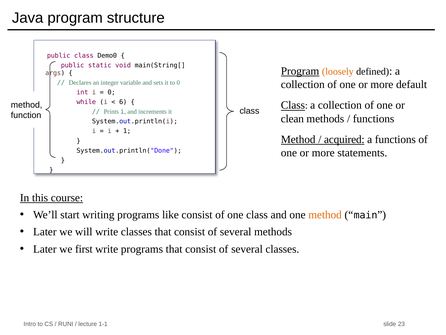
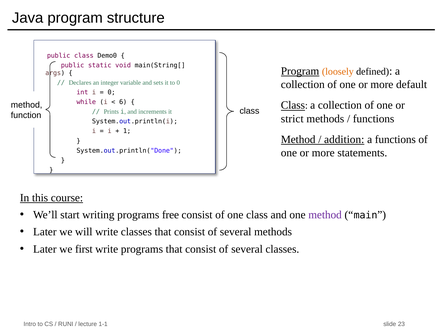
clean: clean -> strict (292, 119)
acquired: acquired -> addition (344, 139)
like: like -> free (170, 214)
method colour: orange -> purple (325, 214)
